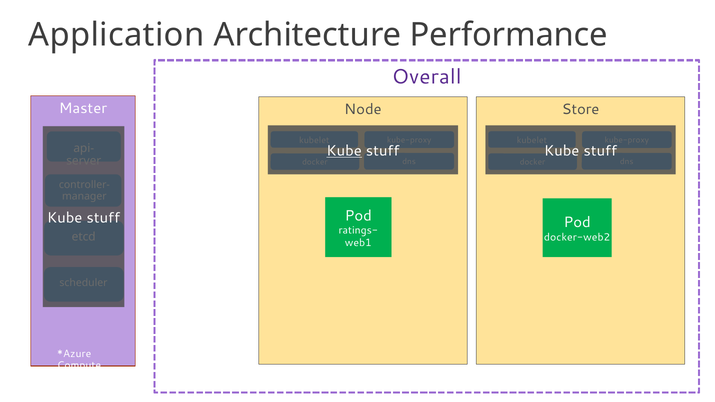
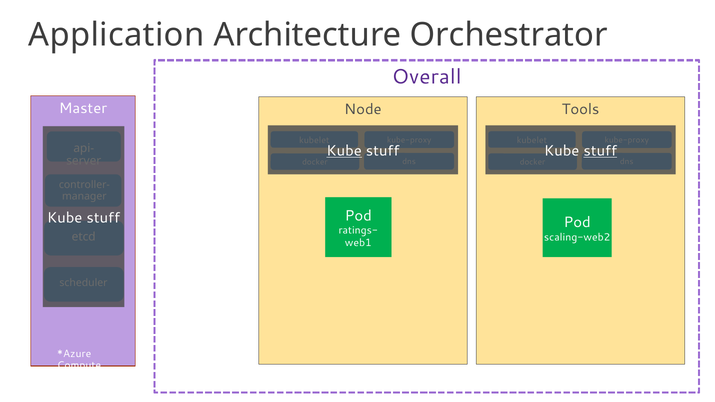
Performance: Performance -> Orchestrator (509, 35)
Store: Store -> Tools (581, 110)
stuff underline: none -> present (600, 151)
docker-web2: docker-web2 -> scaling-web2 (577, 237)
